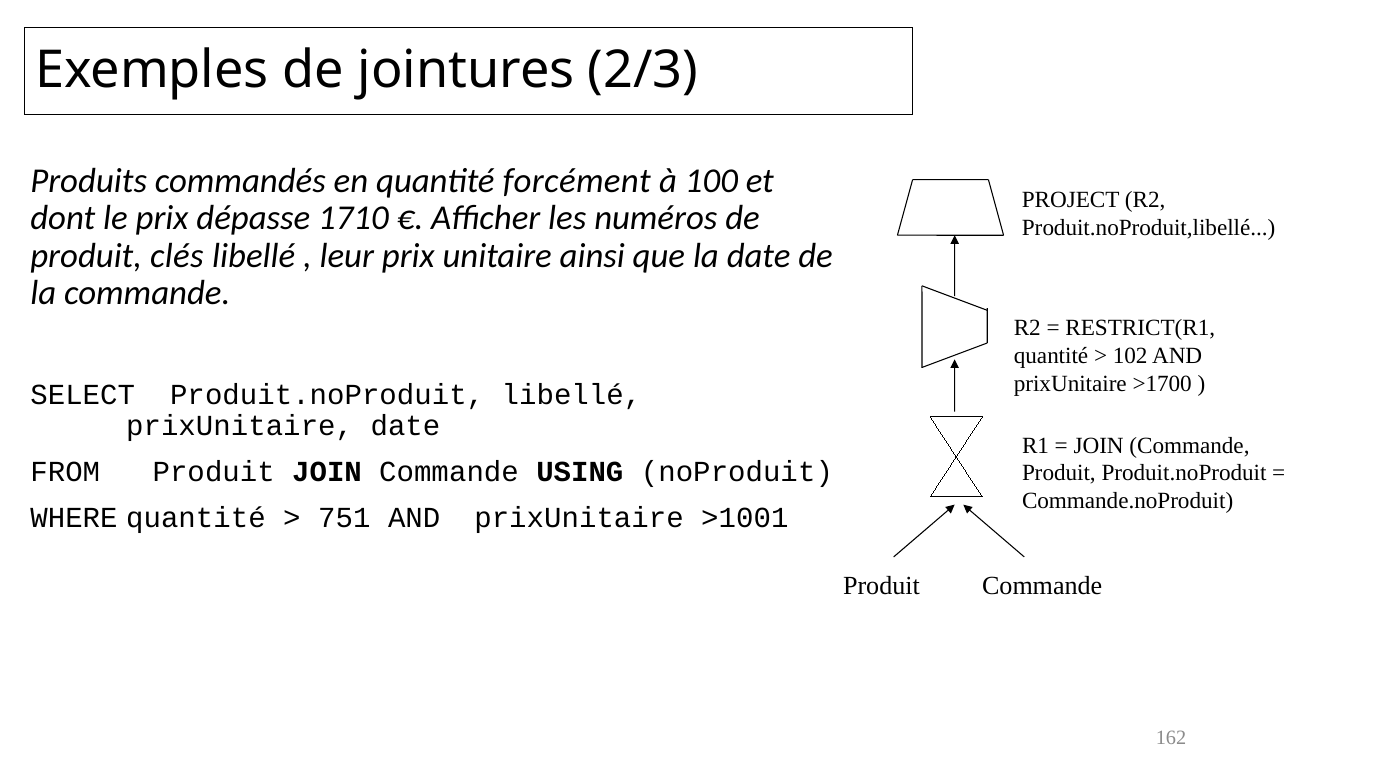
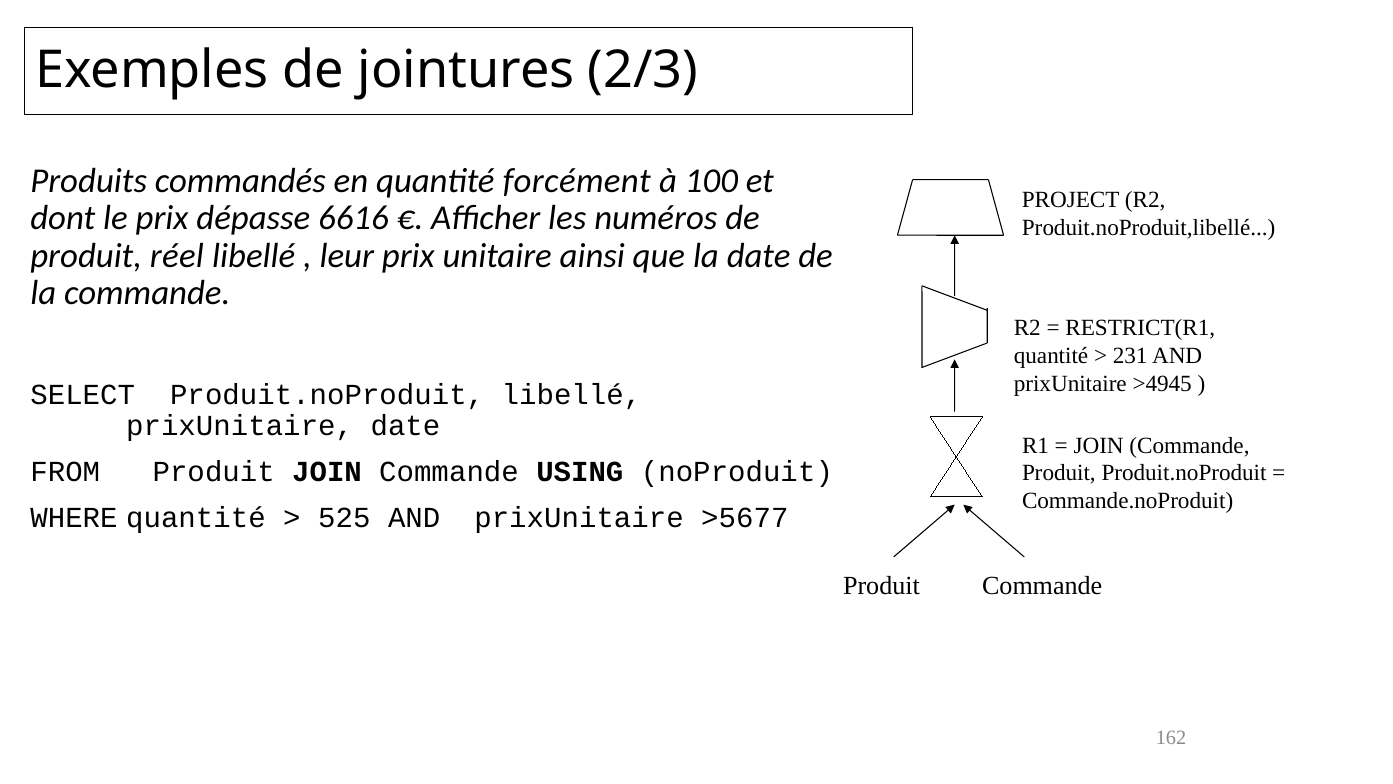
1710: 1710 -> 6616 (353, 218)
clés: clés -> réel (177, 256)
102: 102 -> 231 (1130, 356)
>1700: >1700 -> >4945 (1162, 384)
751: 751 -> 525 (344, 518)
>1001: >1001 -> >5677 (745, 518)
